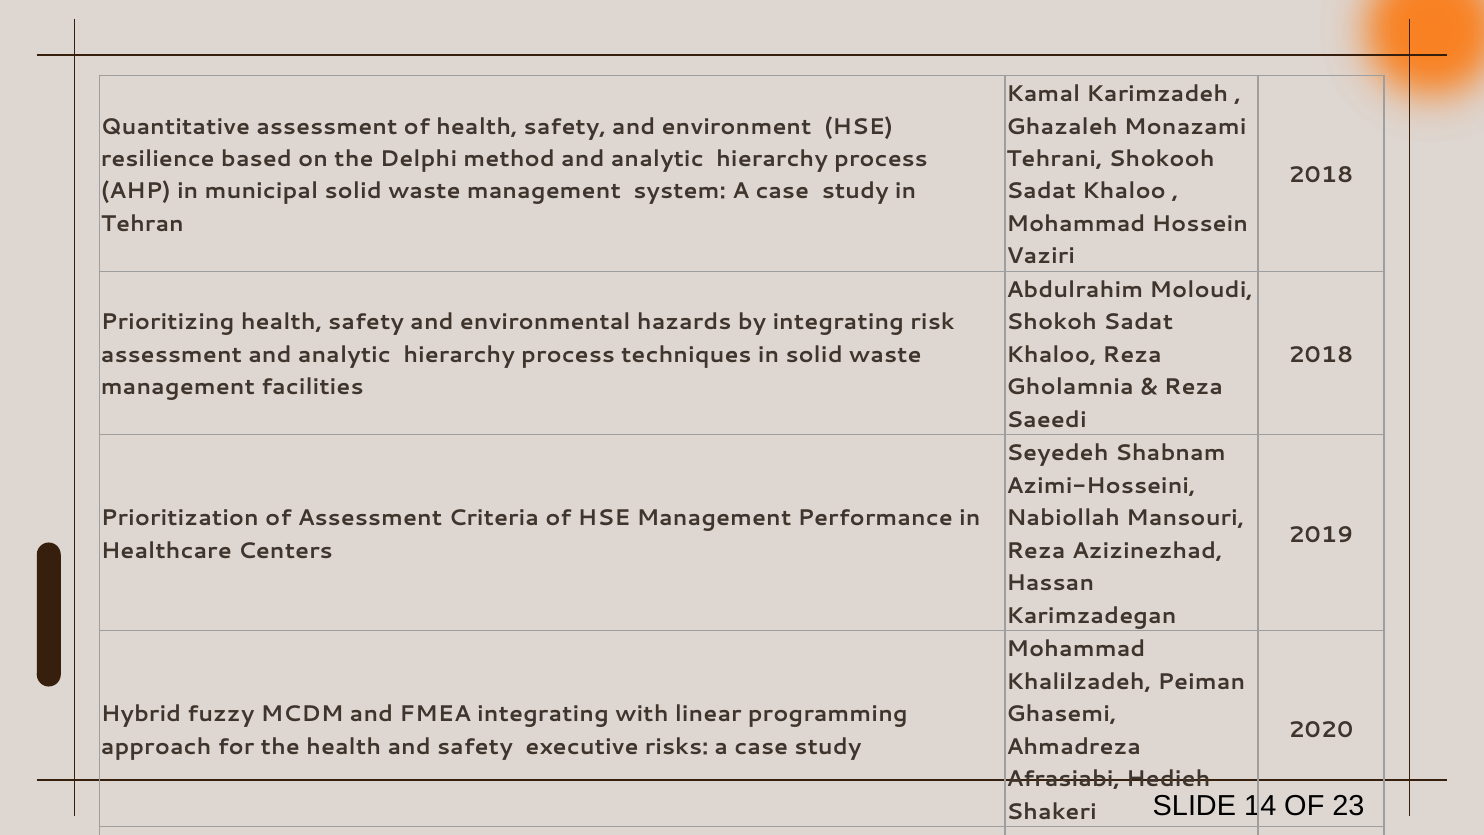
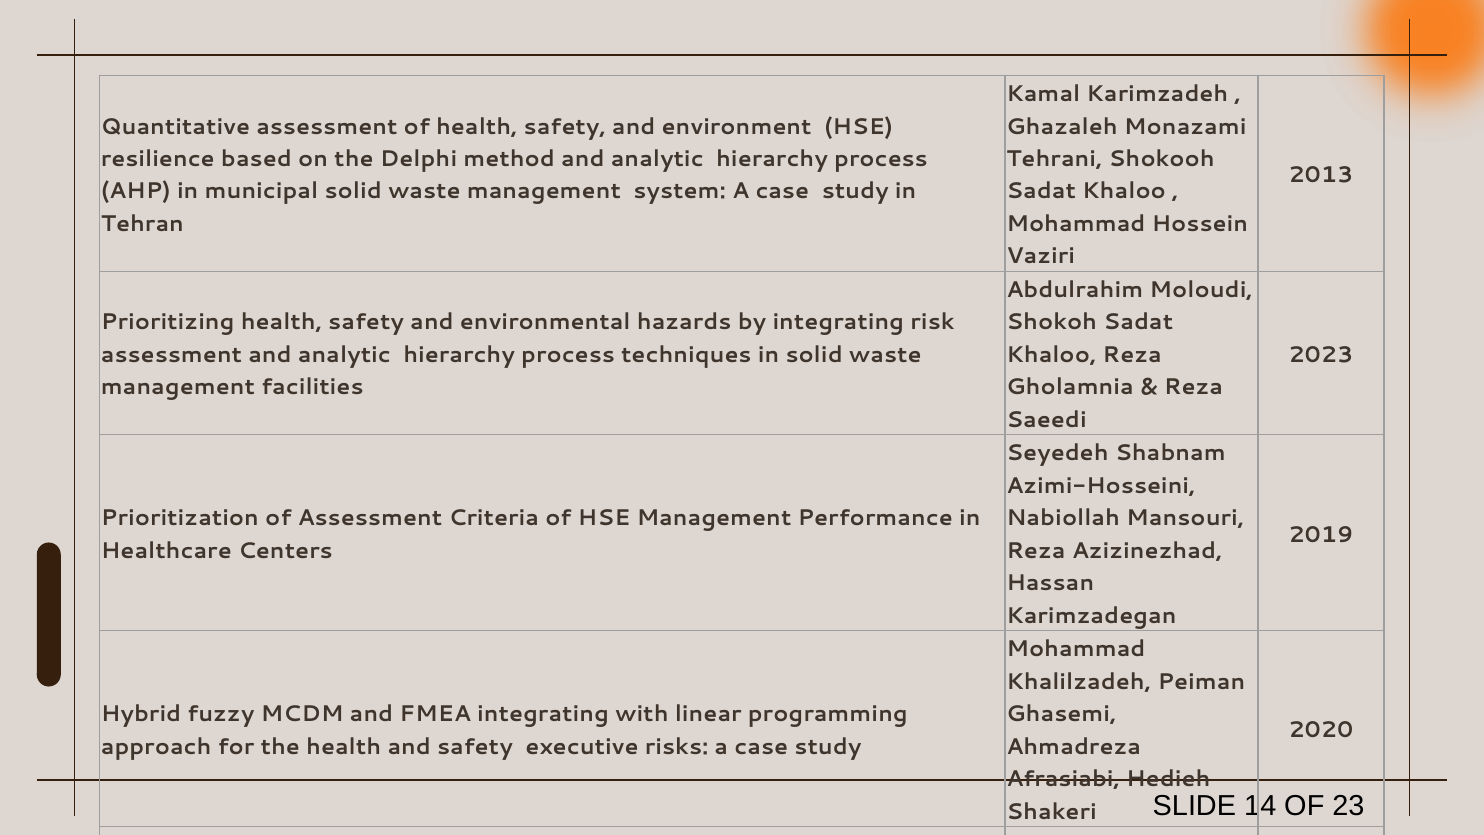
2018: 2018 -> 2013 (1321, 175)
2018: 2018 -> 2023 (1321, 355)
